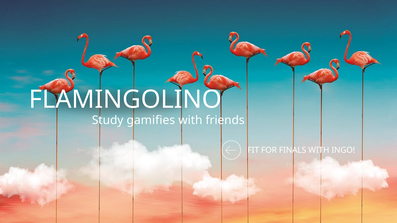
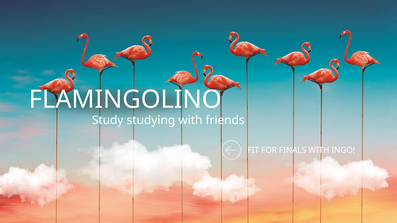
gamifies: gamifies -> studying (151, 120)
